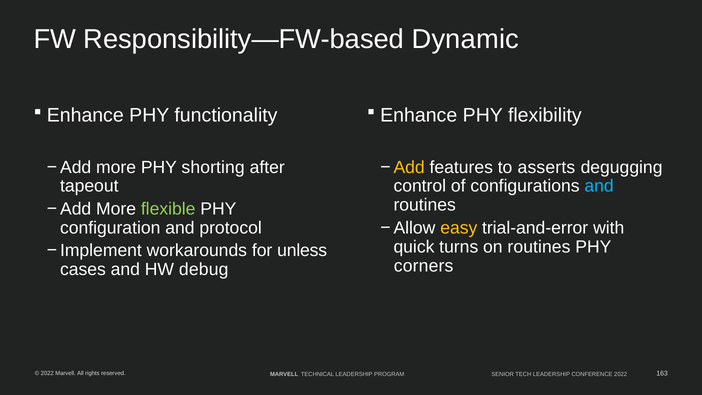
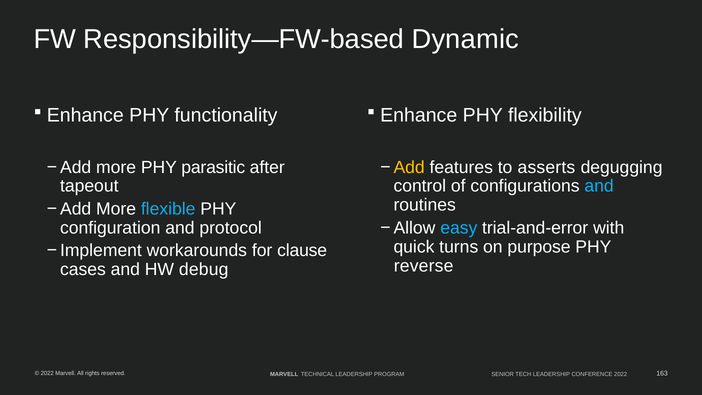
shorting: shorting -> parasitic (213, 167)
flexible colour: light green -> light blue (168, 209)
easy colour: yellow -> light blue (459, 228)
on routines: routines -> purpose (539, 247)
unless: unless -> clause (302, 250)
corners: corners -> reverse (424, 266)
